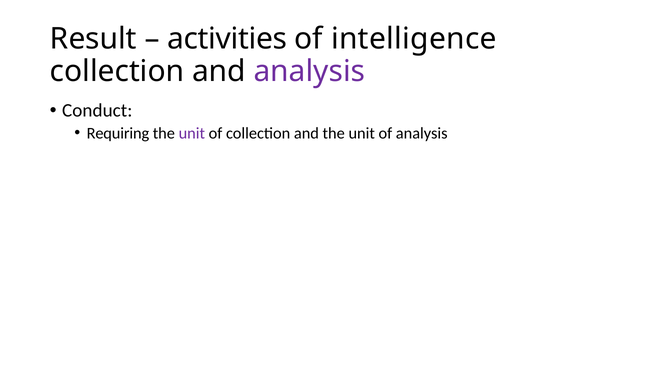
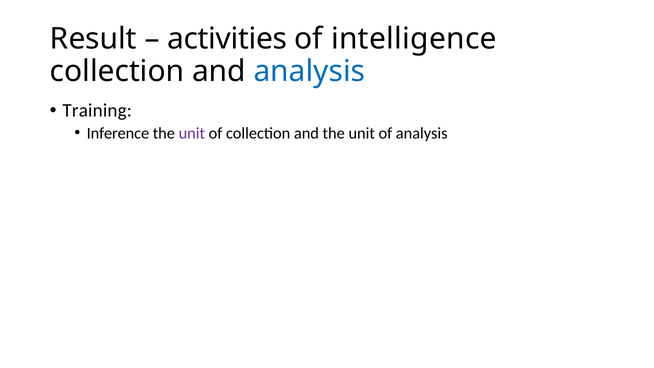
analysis colour: purple -> blue (309, 71)
Conduct: Conduct -> Training (97, 111)
Requiring: Requiring -> Inference (118, 133)
